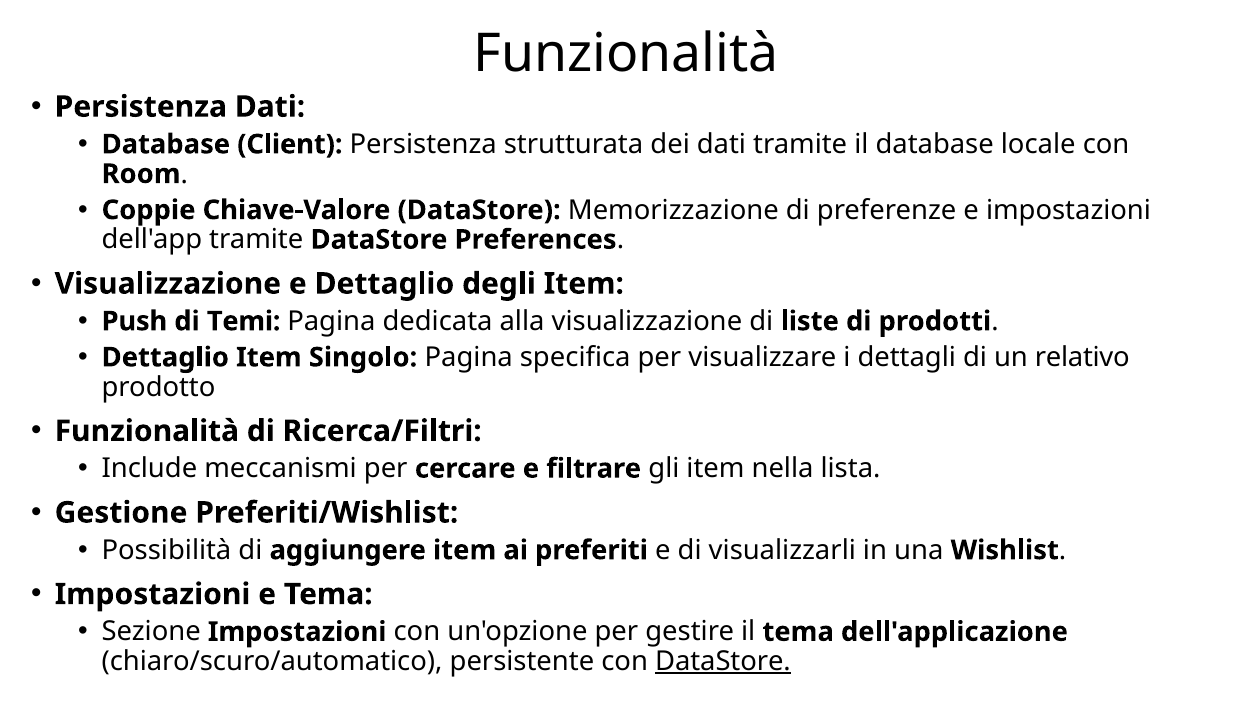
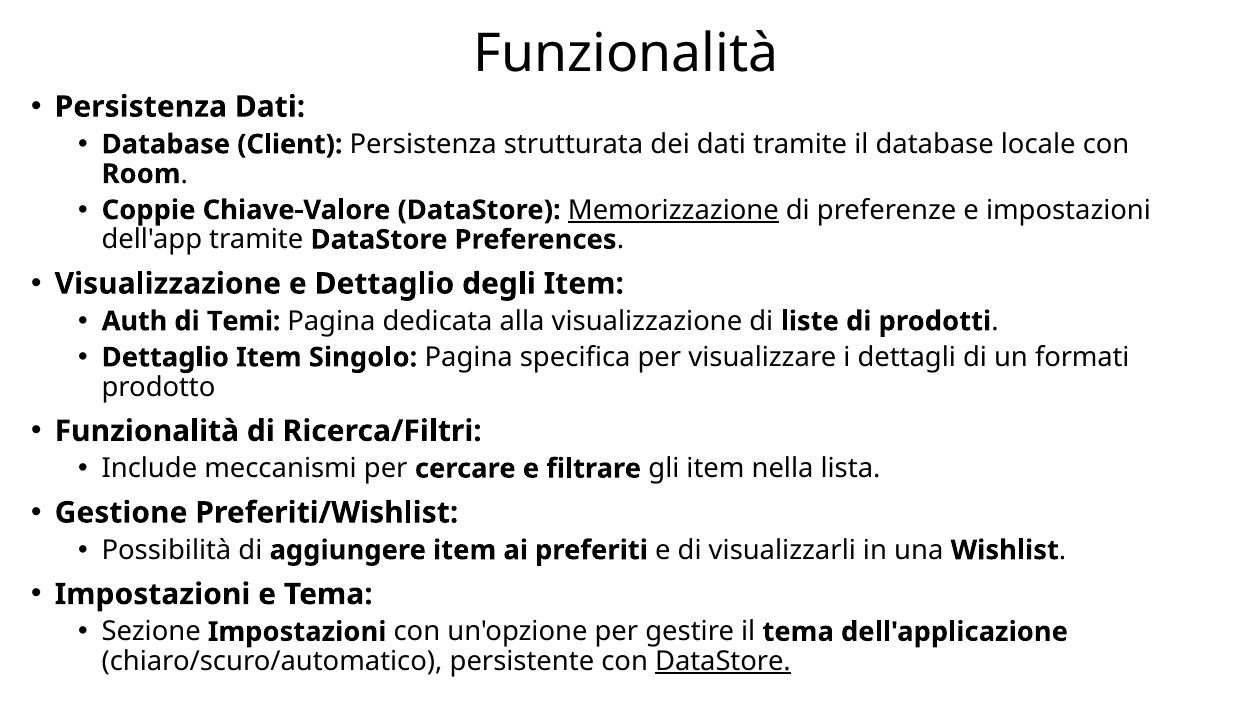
Memorizzazione underline: none -> present (673, 210)
Push: Push -> Auth (134, 321)
relativo: relativo -> formati (1082, 357)
